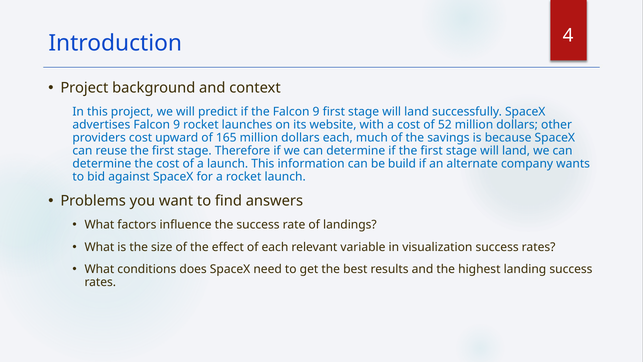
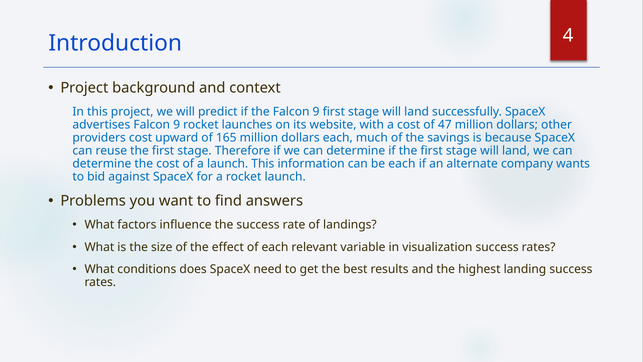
52: 52 -> 47 (445, 125)
be build: build -> each (402, 164)
